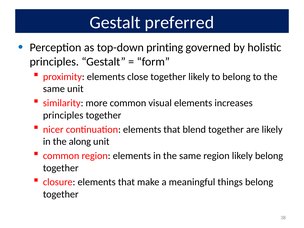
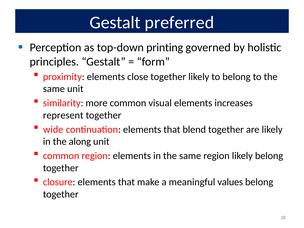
principles: principles -> represent (63, 115)
nicer: nicer -> wide (53, 129)
things: things -> values (230, 182)
